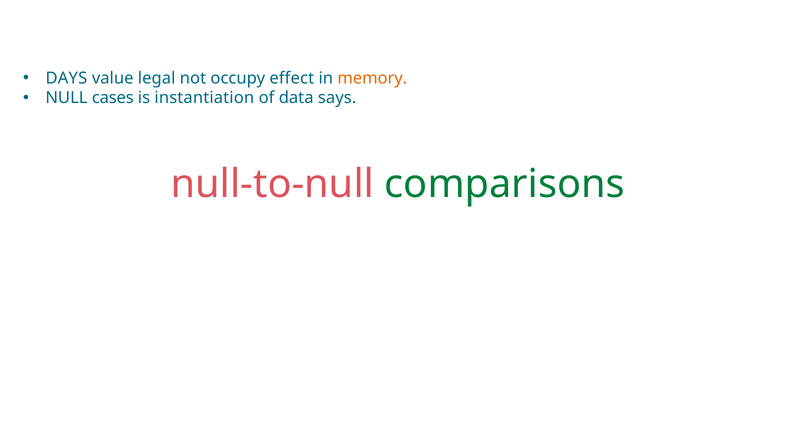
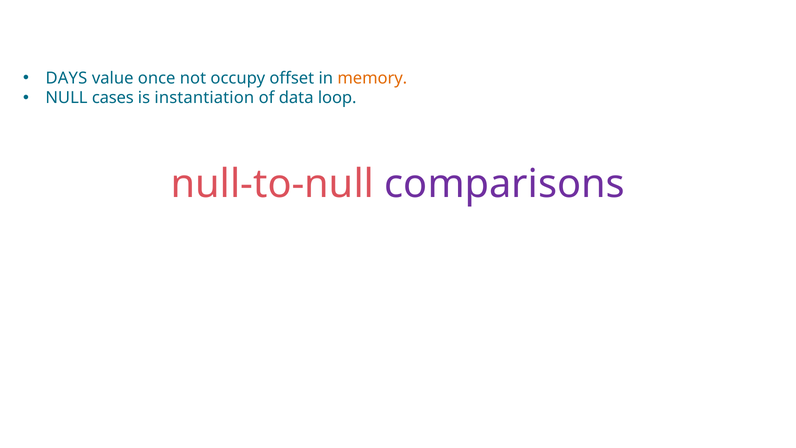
legal: legal -> once (157, 78)
effect: effect -> offset (292, 78)
says: says -> loop (337, 98)
comparisons colour: green -> purple (505, 184)
